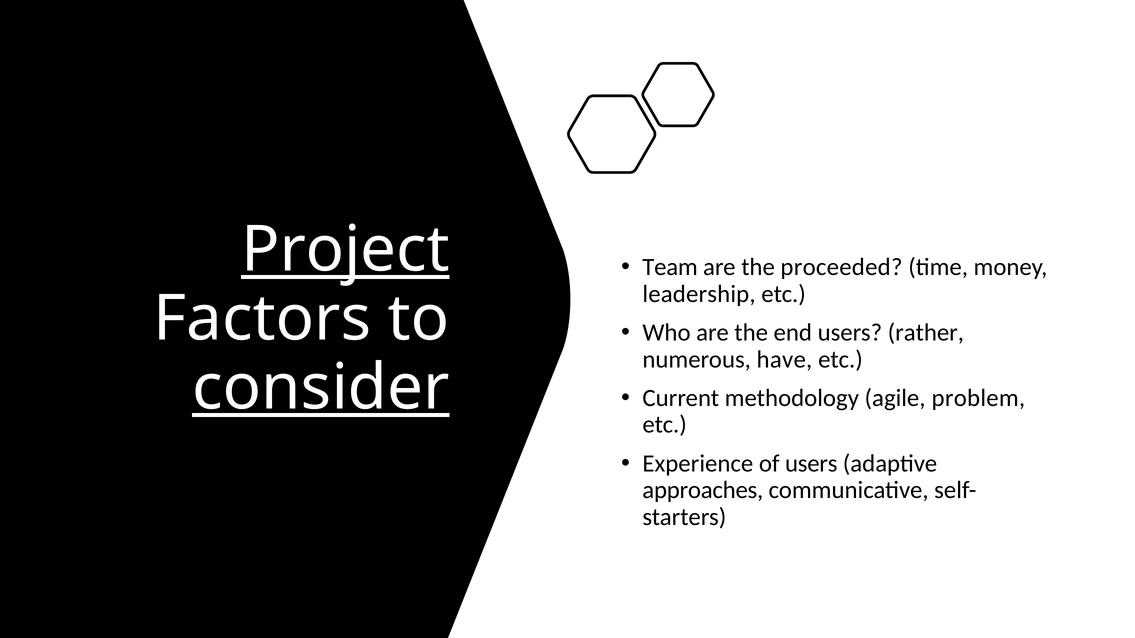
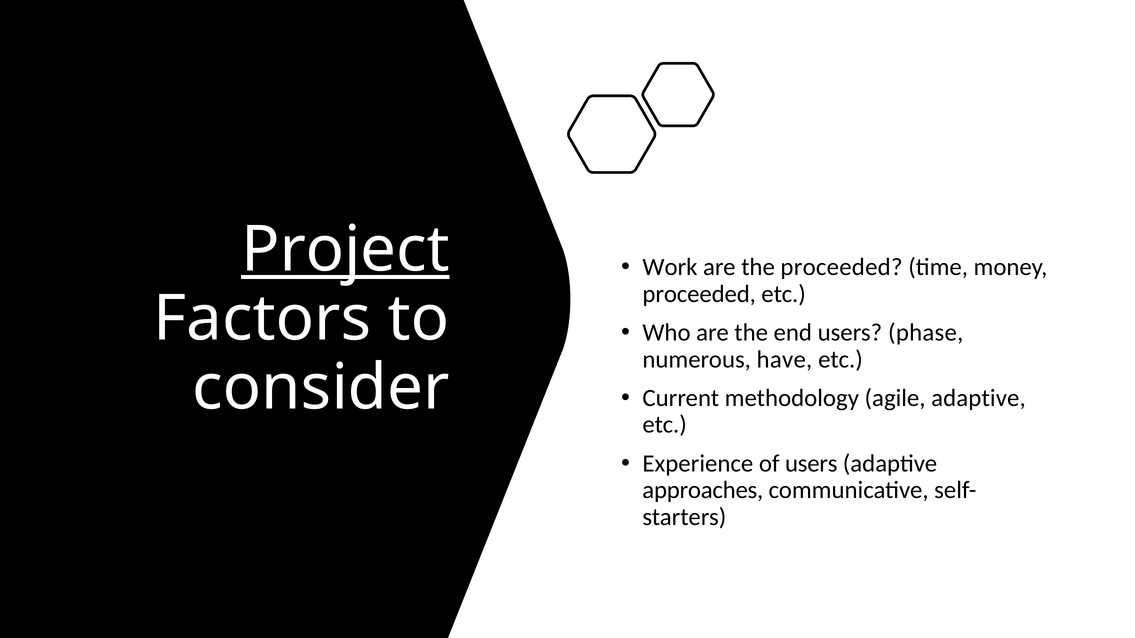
Team: Team -> Work (670, 267)
leadership: leadership -> proceeded (699, 294)
rather: rather -> phase (926, 333)
consider underline: present -> none (321, 388)
agile problem: problem -> adaptive (978, 398)
